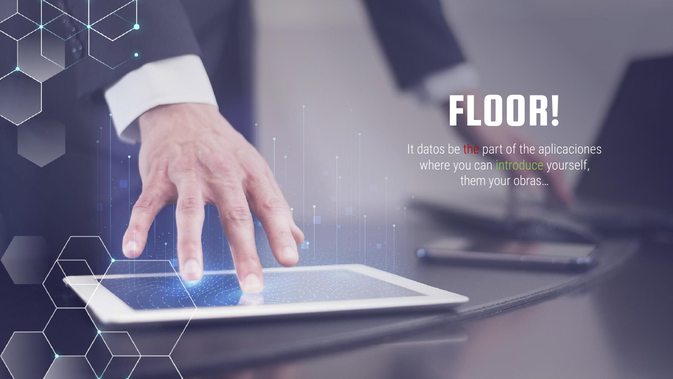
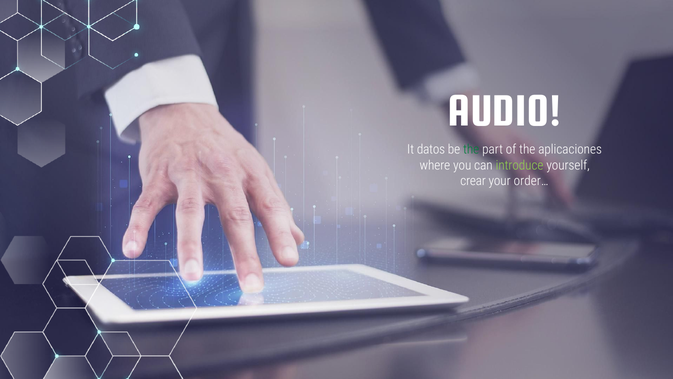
FLOOR: FLOOR -> AUDIO (505, 110)
the colour: red -> green (471, 149)
them: them -> crear (473, 181)
obras…: obras… -> order… (531, 181)
